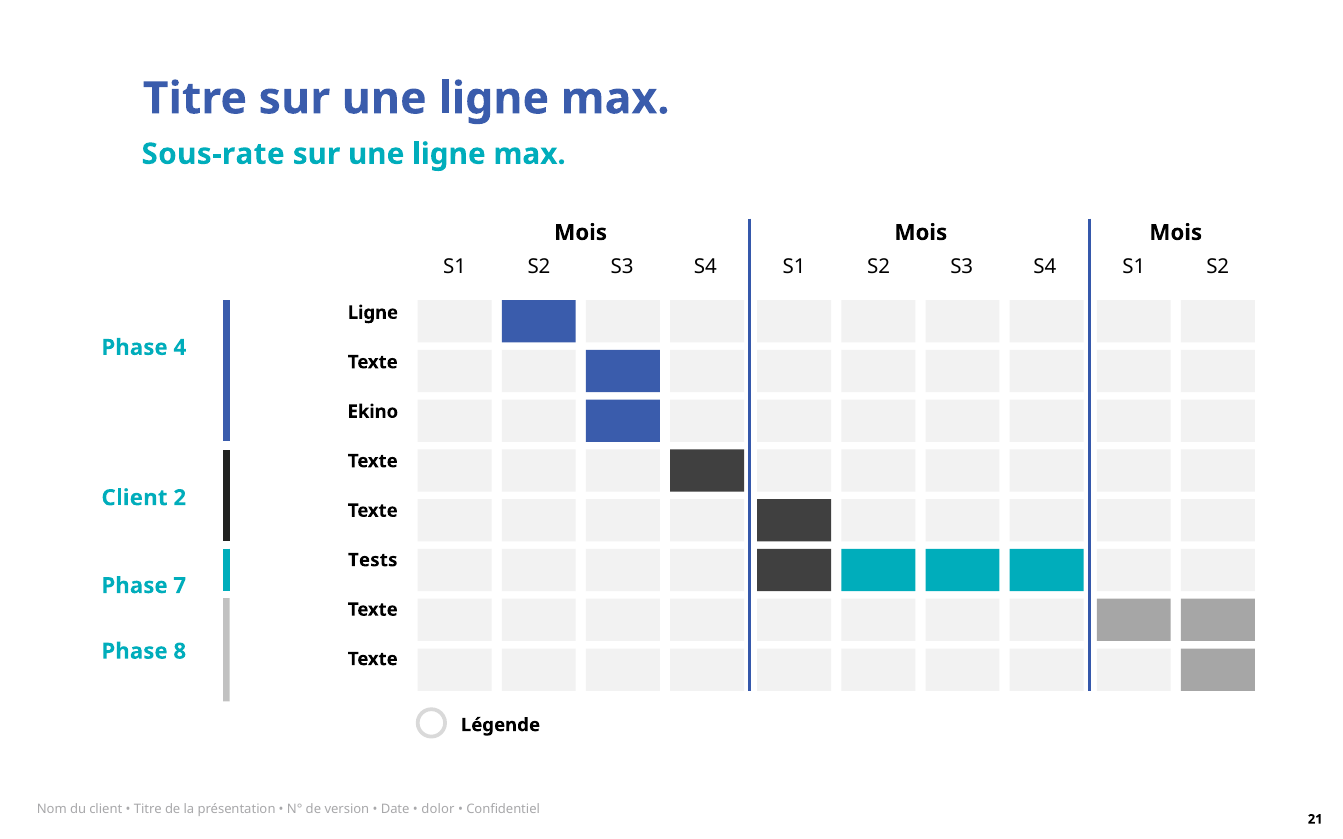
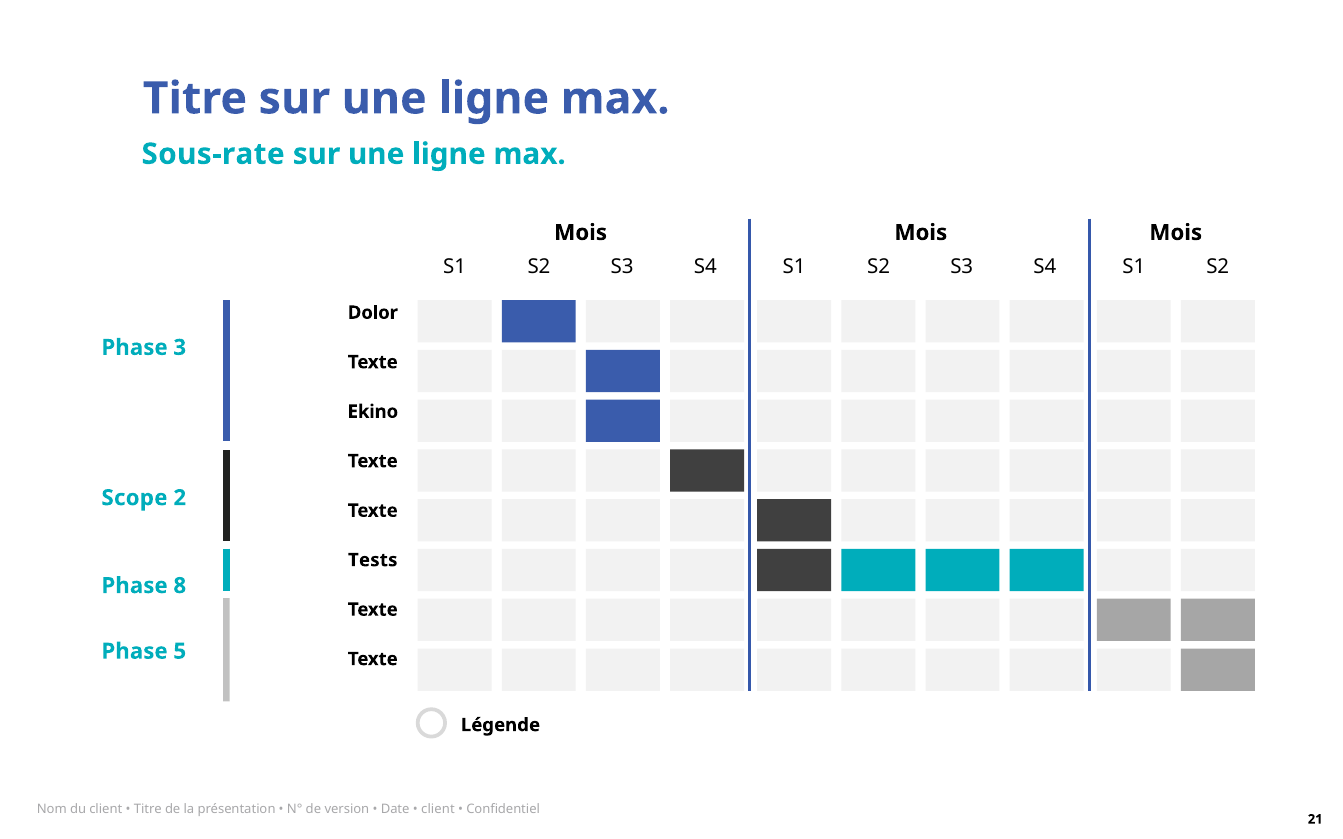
Ligne: Ligne -> Dolor (373, 313)
4: 4 -> 3 (180, 348)
Client: Client -> Scope (134, 498)
7: 7 -> 8 (180, 586)
8: 8 -> 5 (180, 652)
dolor: dolor -> client (438, 809)
